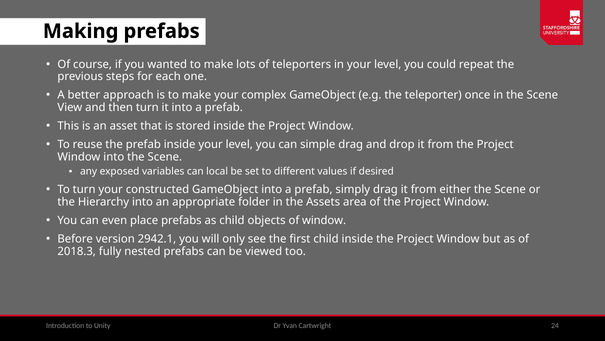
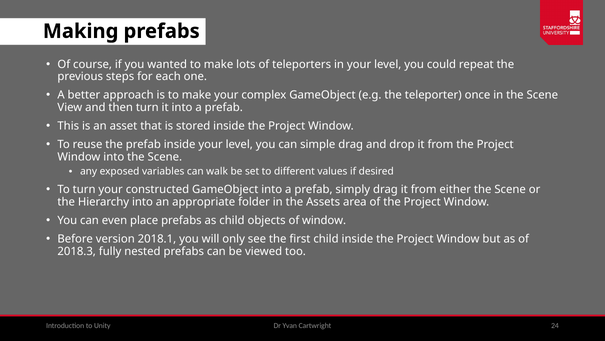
local: local -> walk (217, 171)
2942.1: 2942.1 -> 2018.1 (157, 239)
